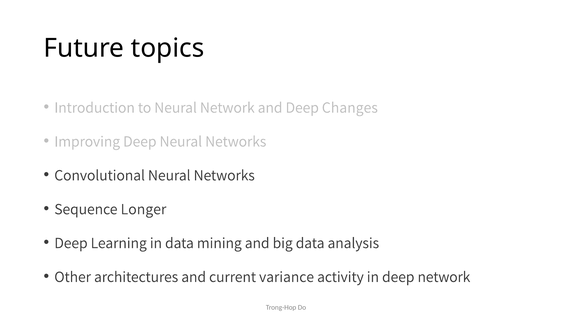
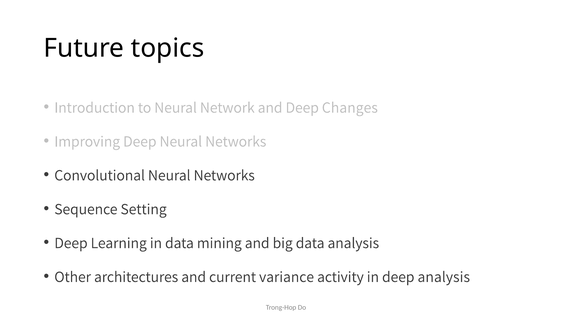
Longer: Longer -> Setting (144, 209)
deep network: network -> analysis (444, 277)
